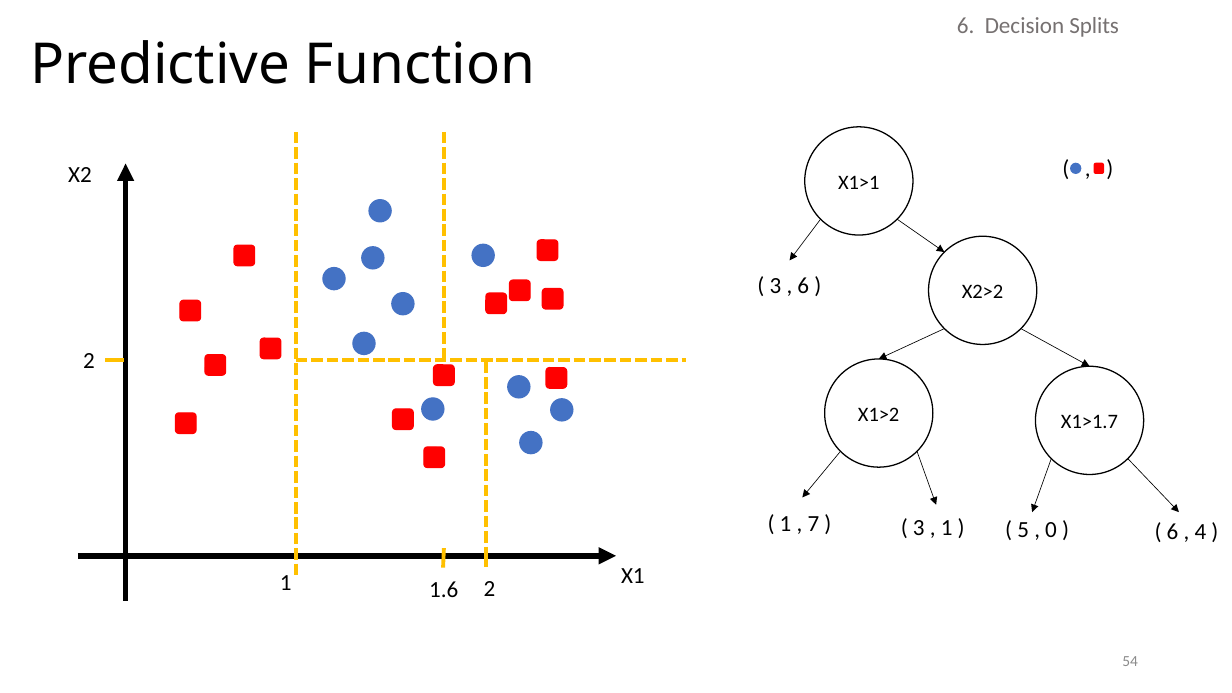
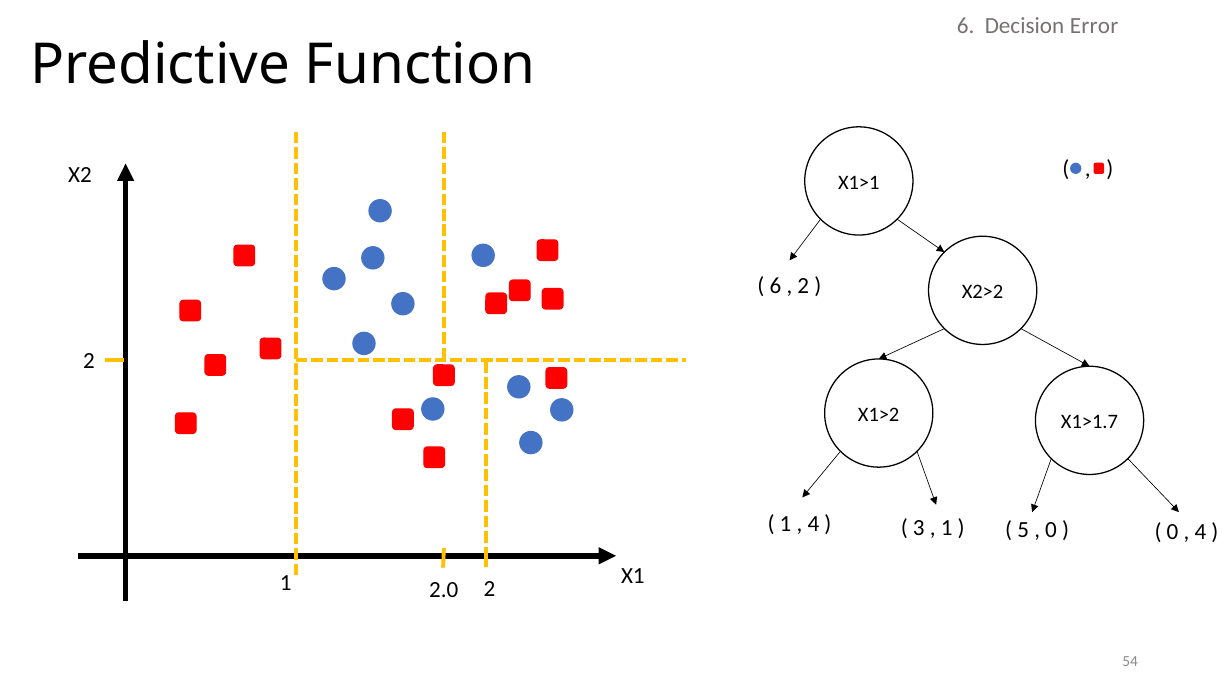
Splits: Splits -> Error (1094, 26)
3: 3 -> 6 (775, 286)
6: 6 -> 2 (803, 286)
7: 7 -> 4 (813, 524)
6: 6 -> 0 (1173, 532)
1.6: 1.6 -> 2.0 (444, 590)
